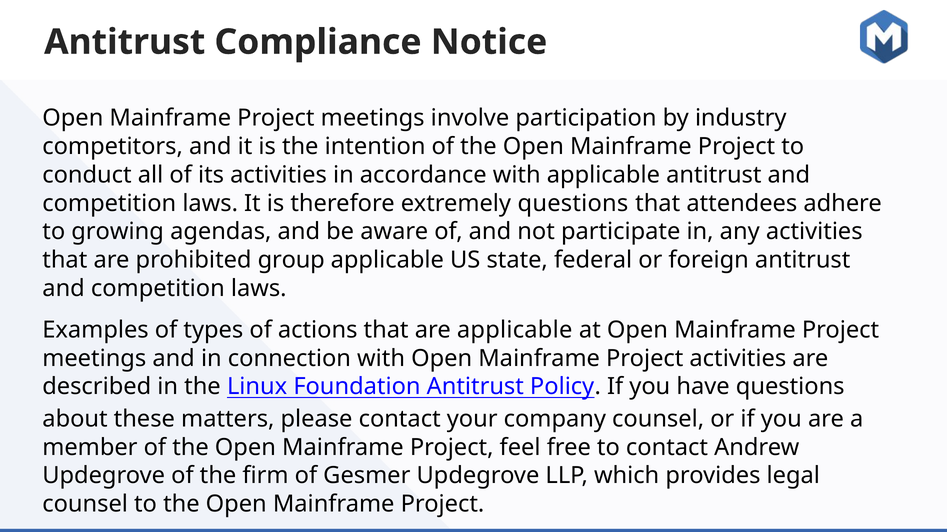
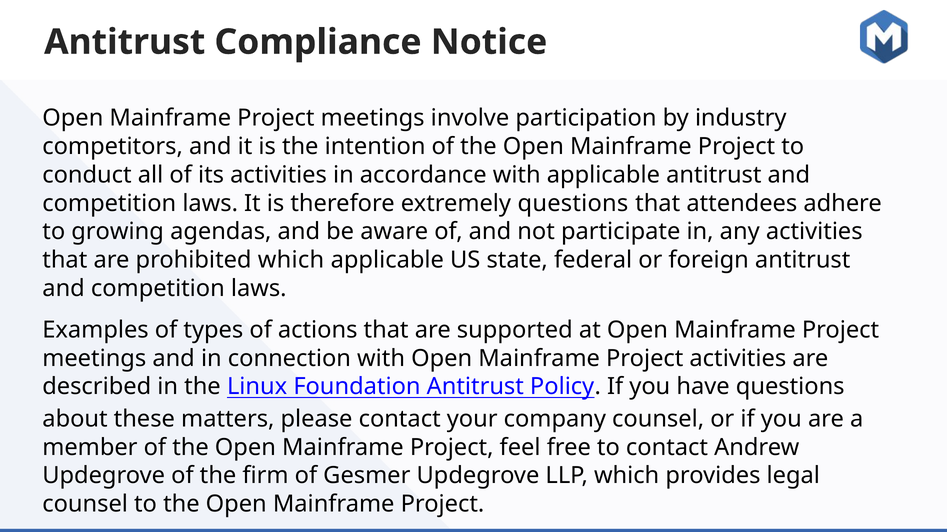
prohibited group: group -> which (291, 260)
are applicable: applicable -> supported (515, 330)
